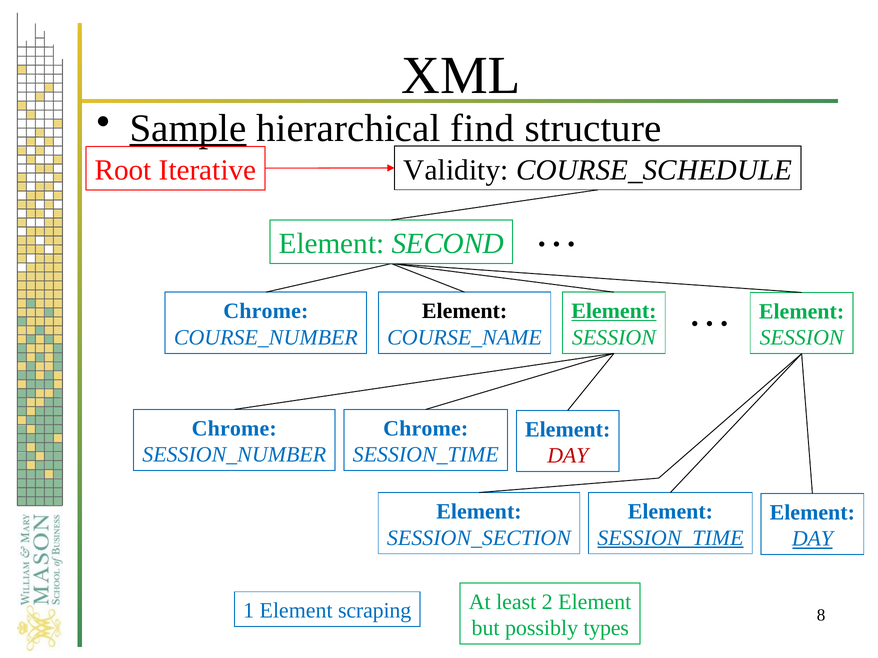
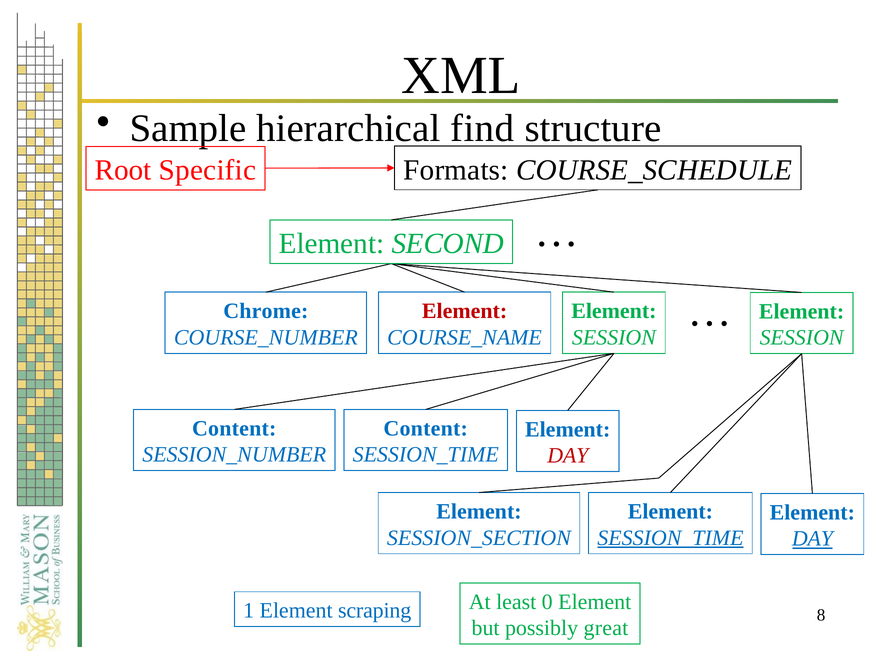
Sample underline: present -> none (188, 129)
Validity: Validity -> Formats (456, 170)
Iterative: Iterative -> Specific (207, 170)
Element colour: black -> red (465, 311)
Element underline: present -> none (614, 311)
Chrome: Chrome -> Content (234, 429)
Chrome: Chrome -> Content (426, 429)
2: 2 -> 0 (547, 602)
types: types -> great (606, 629)
